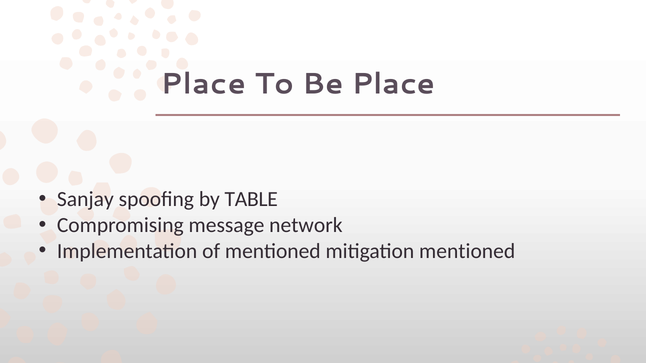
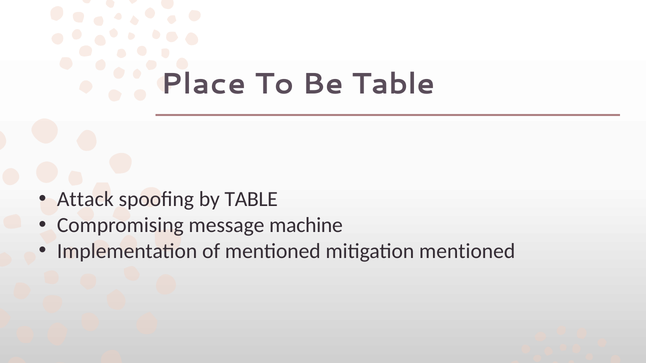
Be Place: Place -> Table (393, 84)
Sanjay: Sanjay -> Attack (85, 200)
network: network -> machine (306, 225)
